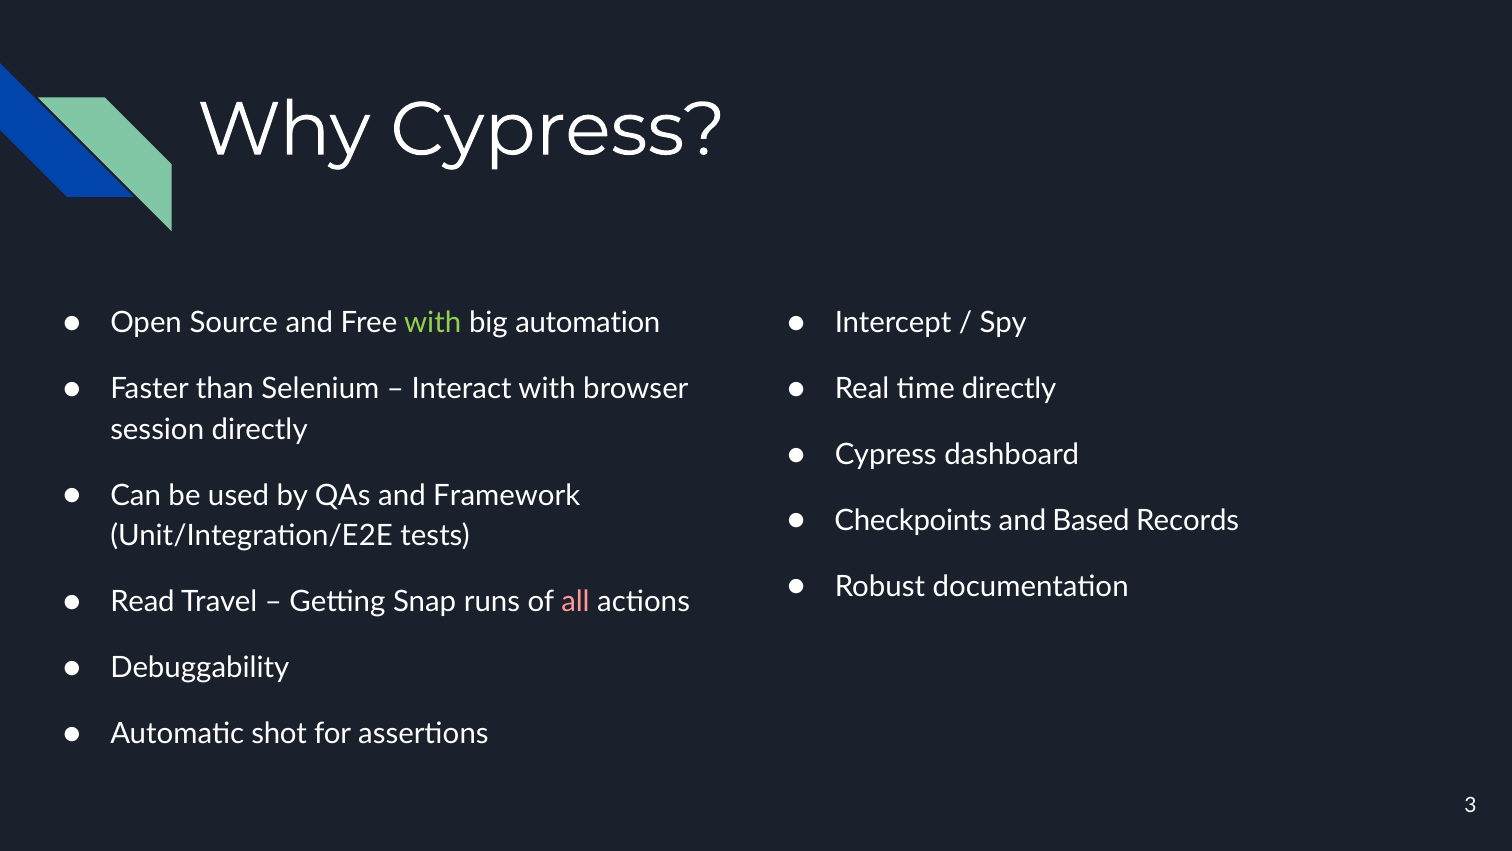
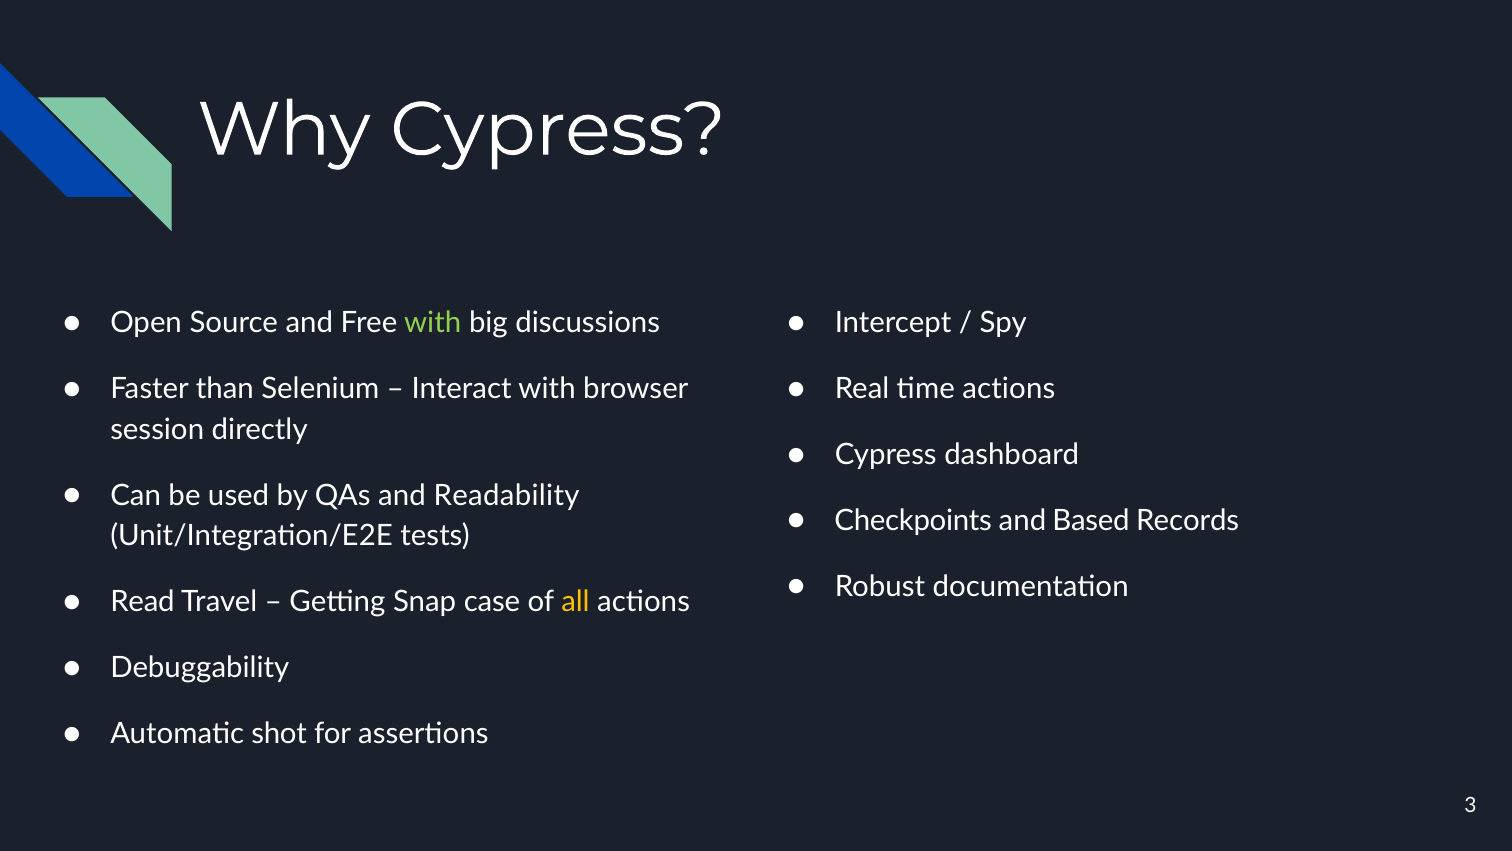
automation: automation -> discussions (588, 323)
time directly: directly -> actions (1009, 389)
Framework: Framework -> Readability (507, 495)
runs: runs -> case (492, 602)
all colour: pink -> yellow (575, 602)
